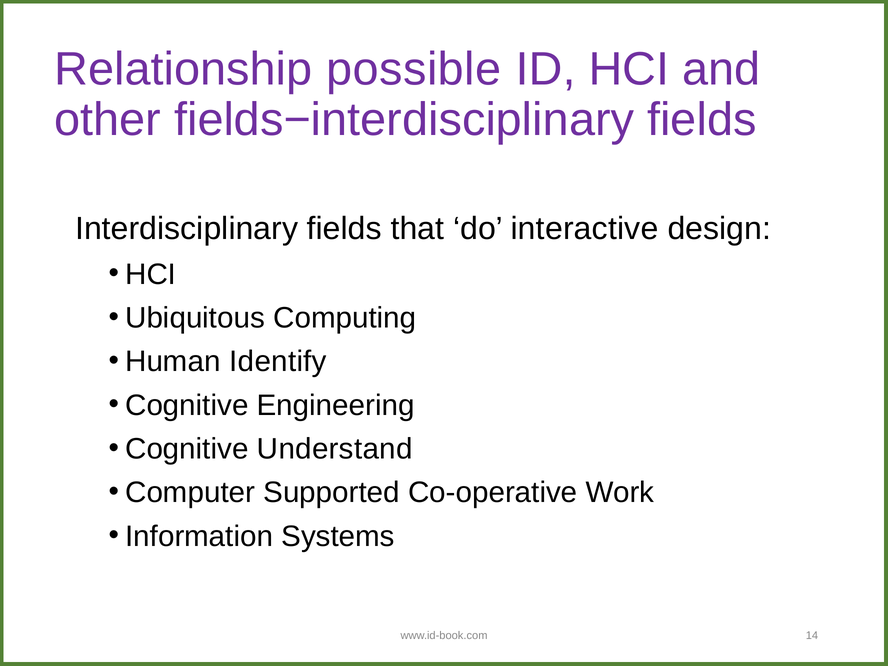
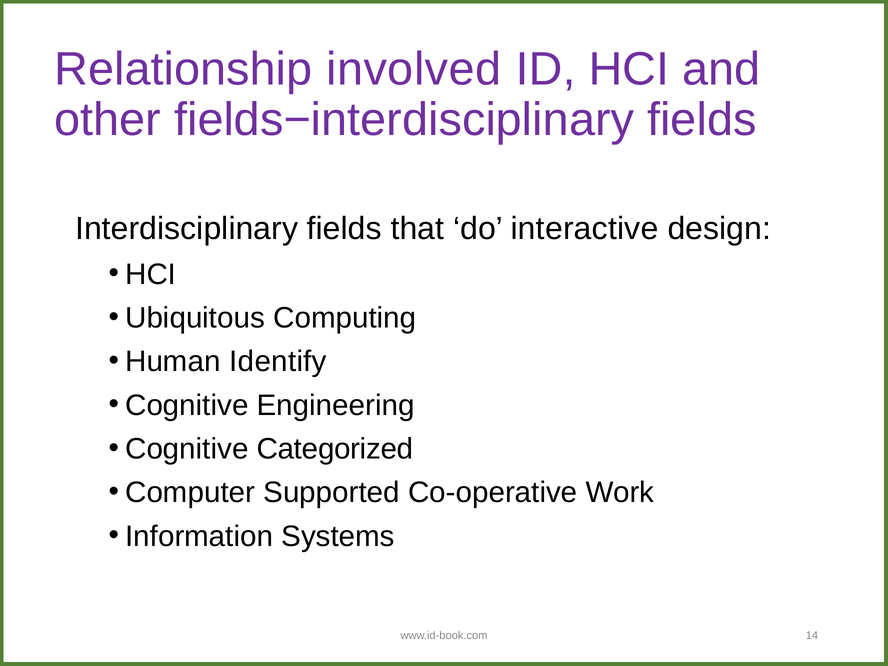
possible: possible -> involved (414, 69)
Understand: Understand -> Categorized (335, 449)
